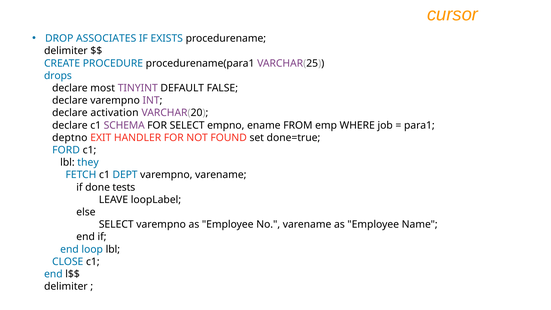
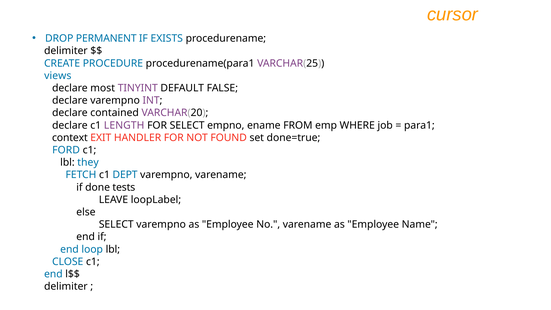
ASSOCIATES: ASSOCIATES -> PERMANENT (106, 38)
drops: drops -> views (58, 76)
activation: activation -> contained (115, 113)
SCHEMA: SCHEMA -> LENGTH (124, 125)
deptno: deptno -> context (70, 138)
